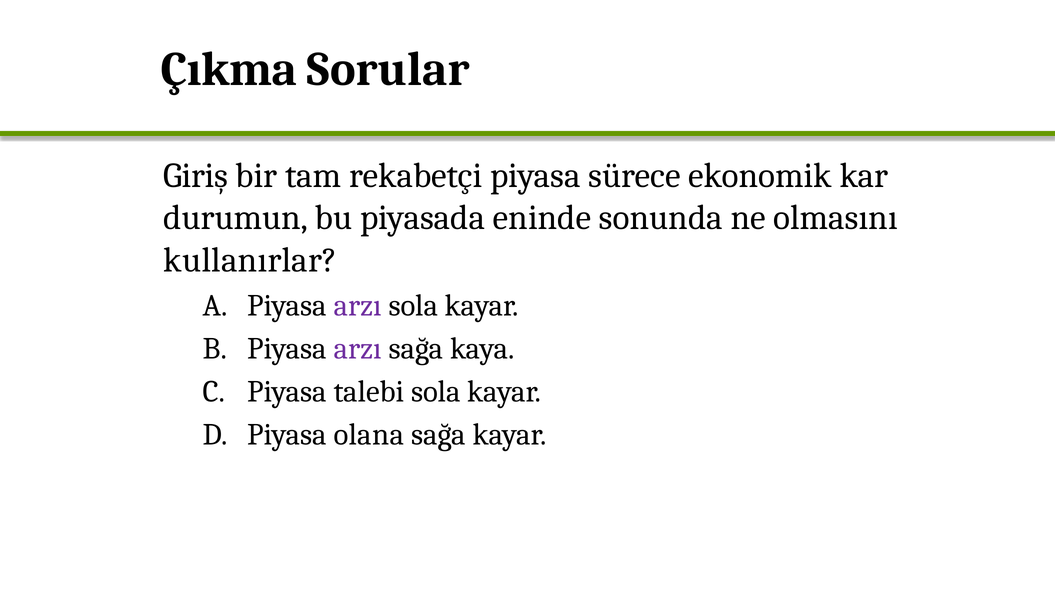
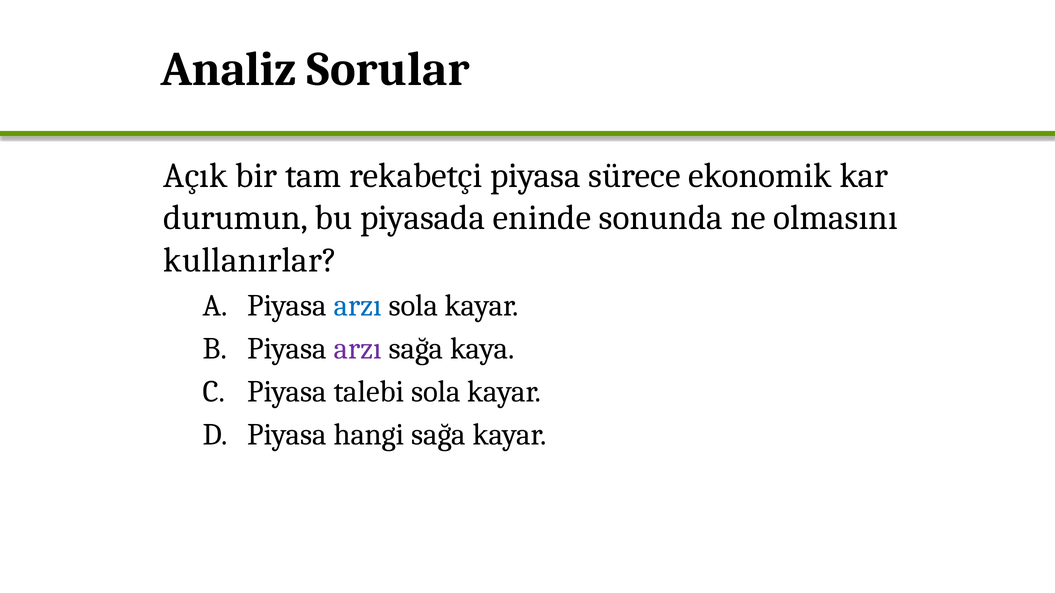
Çıkma: Çıkma -> Analiz (229, 69)
Giriş: Giriş -> Açık (195, 176)
arzı colour: purple -> blue (358, 306)
olana: olana -> hangi (369, 435)
